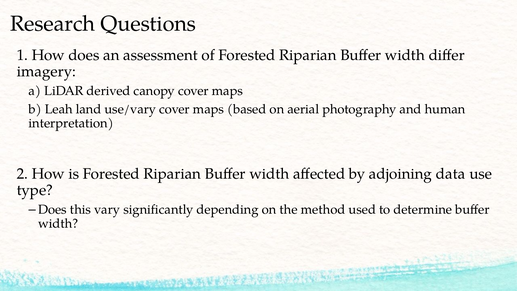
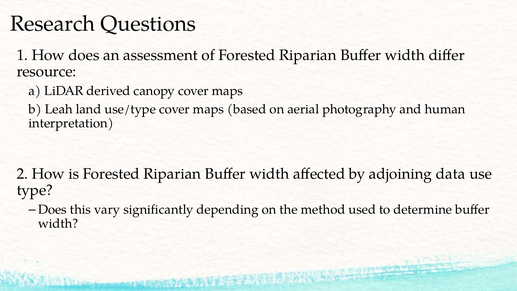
imagery: imagery -> resource (46, 71)
use/vary: use/vary -> use/type (130, 109)
